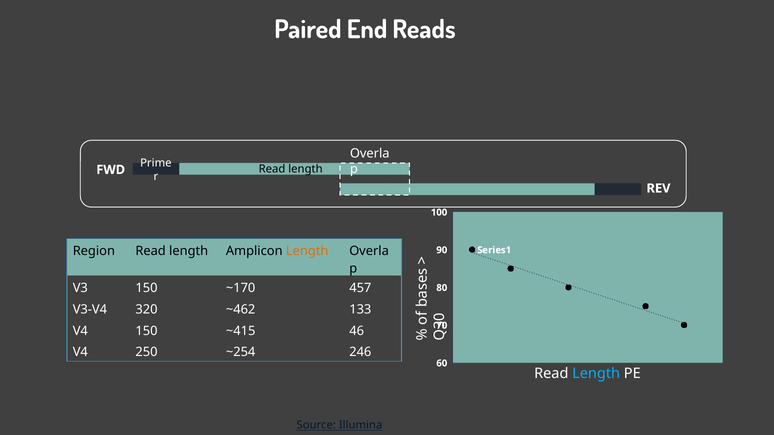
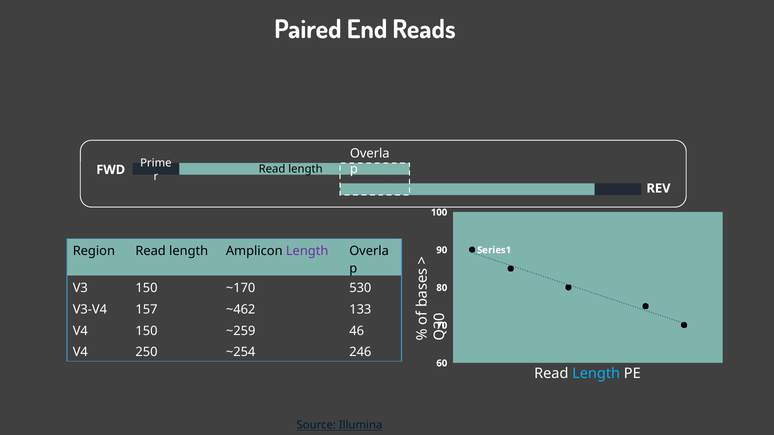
Length colour: orange -> purple (307, 251)
457: 457 -> 530 (360, 288)
320: 320 -> 157 (146, 310)
~415: ~415 -> ~259 (241, 331)
